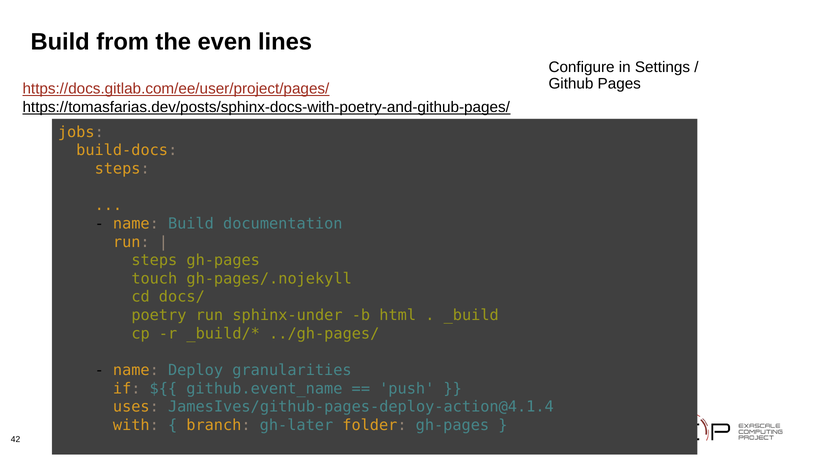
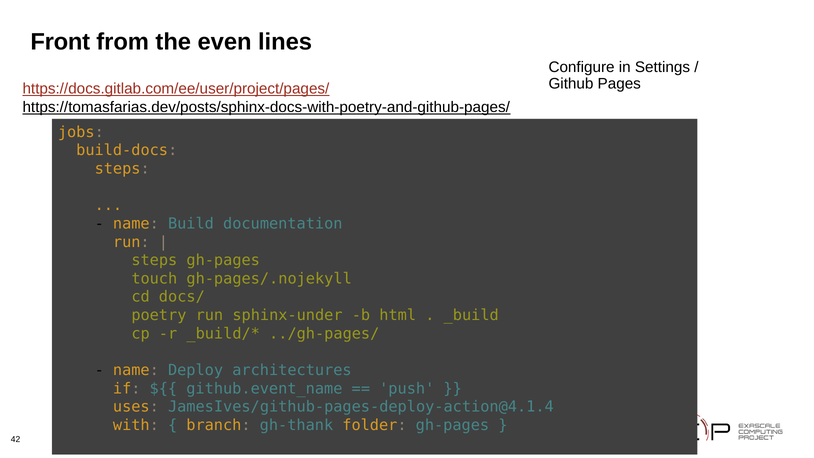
Build: Build -> Front (60, 42)
granularities: granularities -> architectures (292, 370)
gh-later: gh-later -> gh-thank (296, 425)
